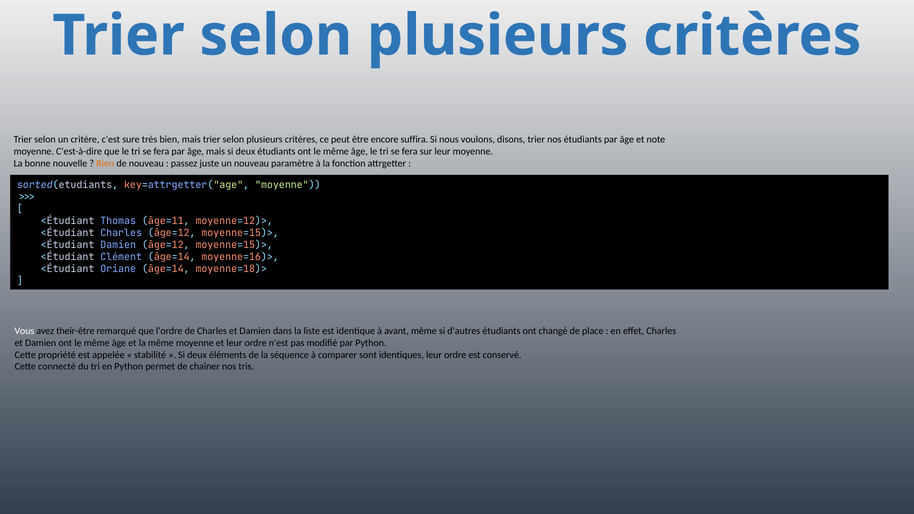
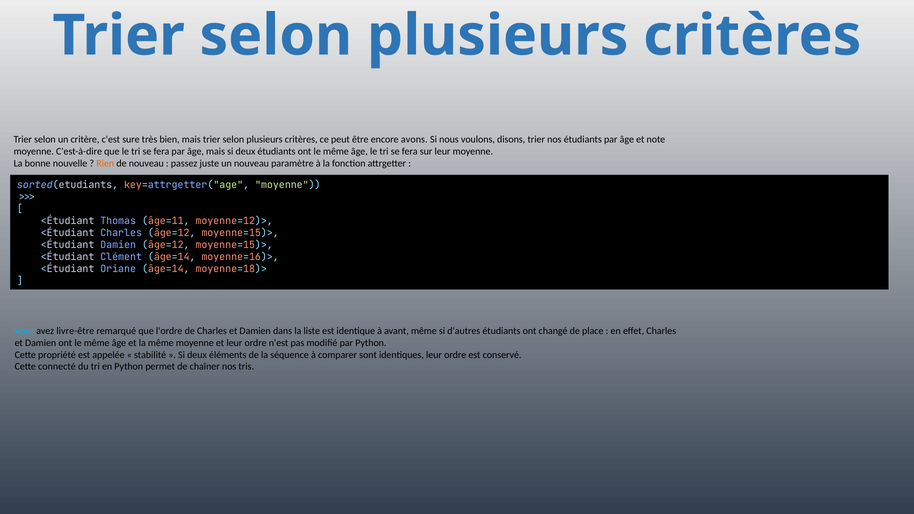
suffira: suffira -> avons (414, 139)
Vous colour: white -> light blue (24, 331)
their-être: their-être -> livre-être (75, 331)
